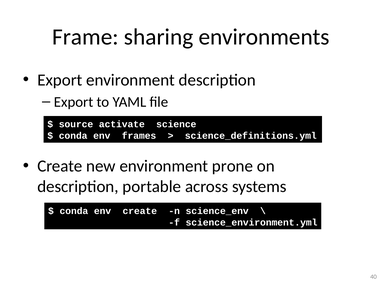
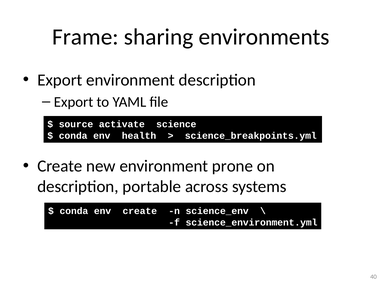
frames: frames -> health (139, 136)
science_definitions.yml: science_definitions.yml -> science_breakpoints.yml (251, 136)
